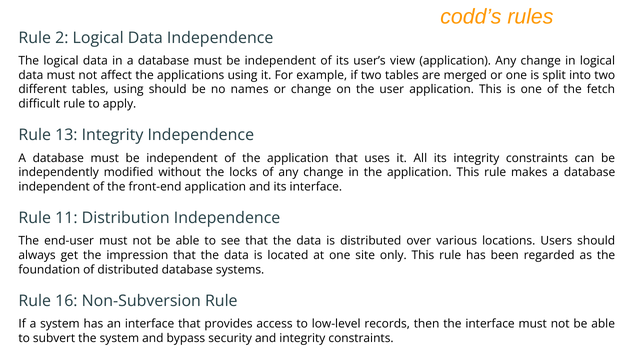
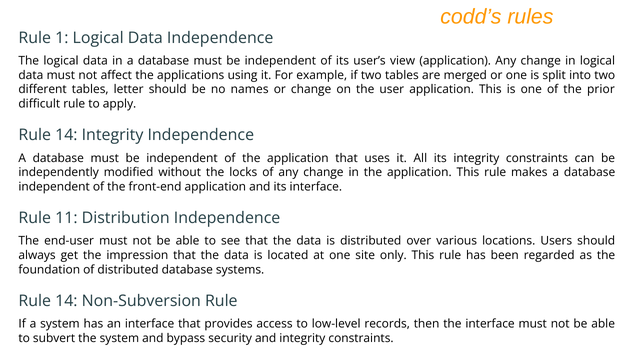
2: 2 -> 1 (62, 38)
tables using: using -> letter (129, 89)
fetch: fetch -> prior (601, 89)
13: 13 -> 14 (66, 135)
16: 16 -> 14 (66, 301)
